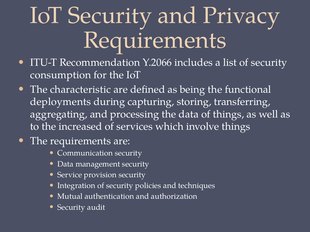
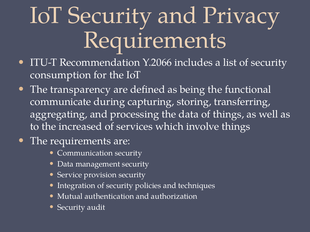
characteristic: characteristic -> transparency (80, 90)
deployments: deployments -> communicate (61, 102)
